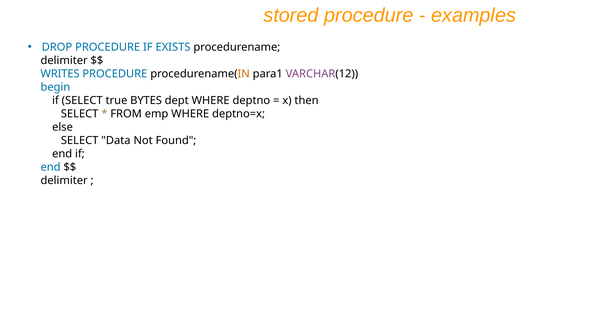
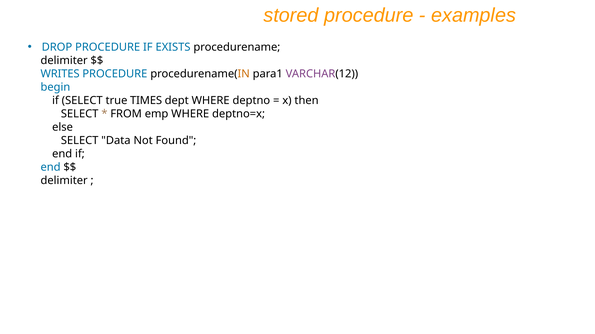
BYTES: BYTES -> TIMES (146, 101)
